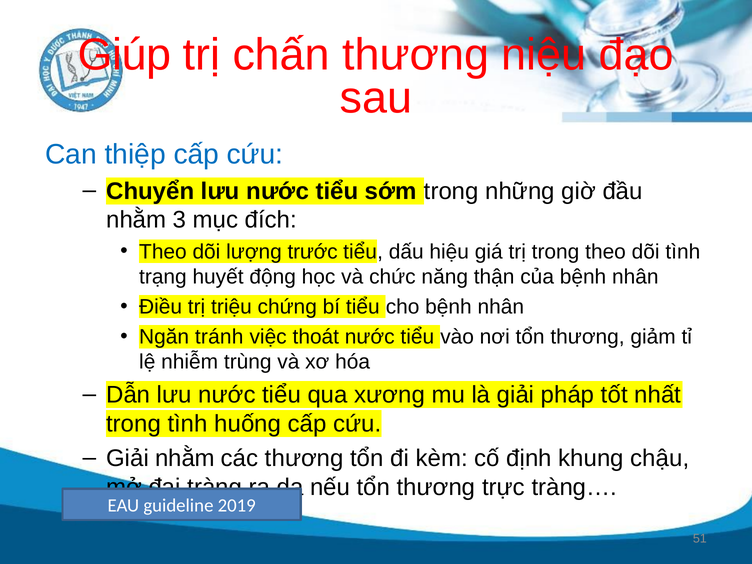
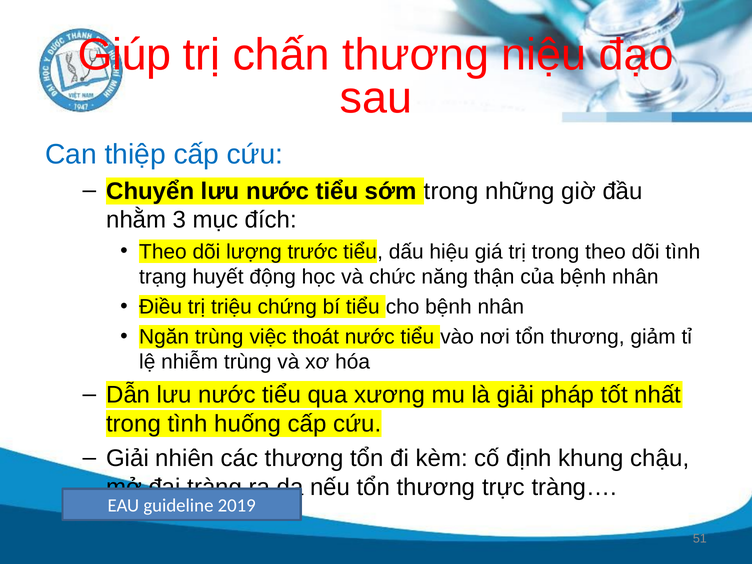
Ngăn tránh: tránh -> trùng (219, 337)
Giải nhằm: nhằm -> nhiên (185, 459)
